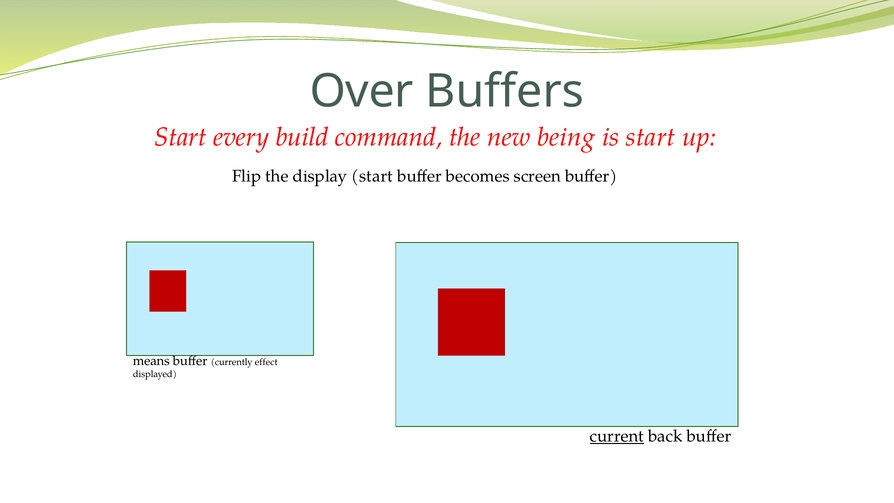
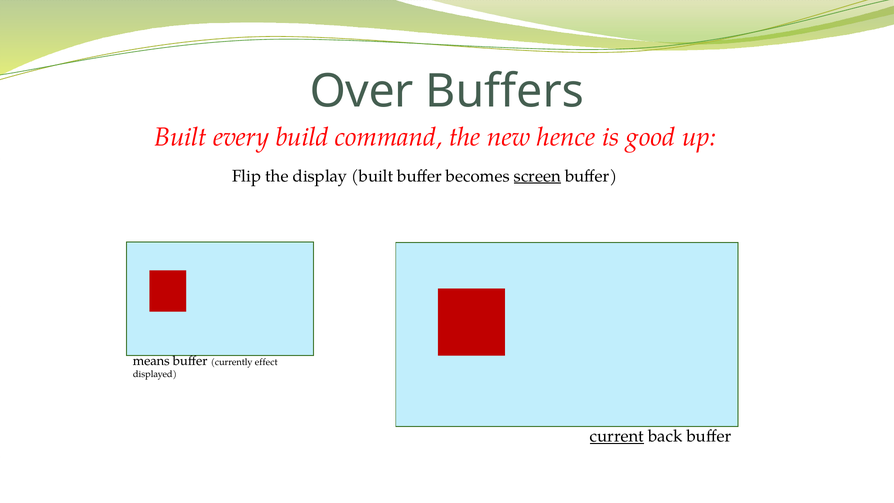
Start: Start -> Built (181, 137)
being: being -> hence (566, 137)
is start: start -> good (651, 137)
display start: start -> built (372, 176)
screen underline: none -> present (537, 176)
